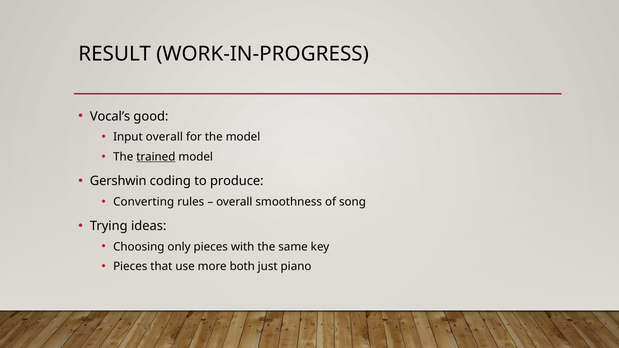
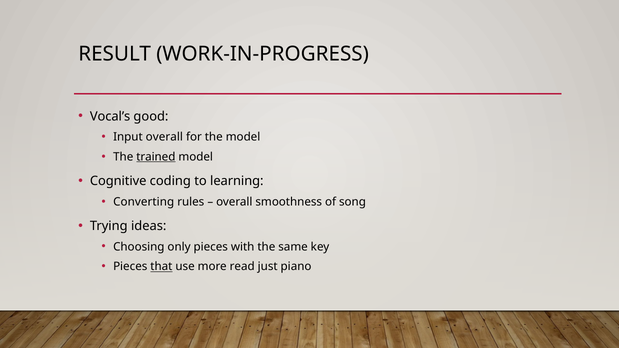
Gershwin: Gershwin -> Cognitive (118, 181)
produce: produce -> learning (237, 181)
that underline: none -> present (161, 267)
both: both -> read (242, 267)
